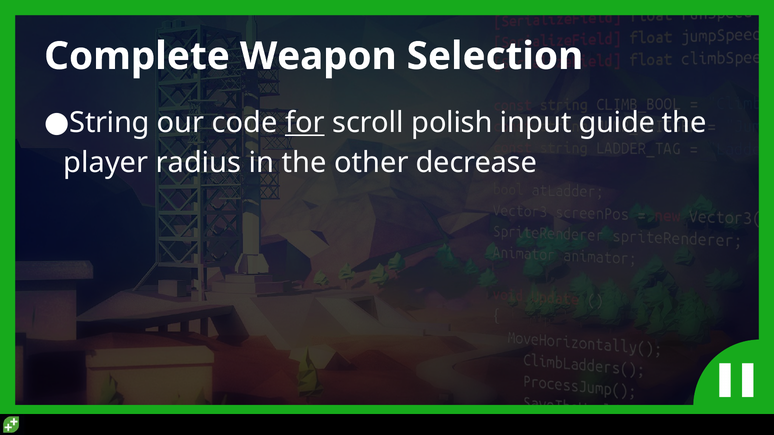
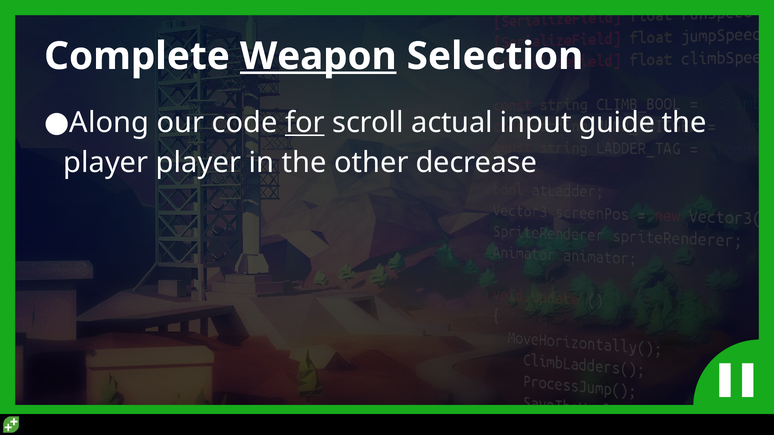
Weapon underline: none -> present (318, 56)
String: String -> Along (109, 123)
polish: polish -> actual (452, 123)
player radius: radius -> player (199, 163)
